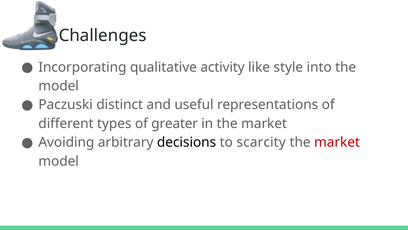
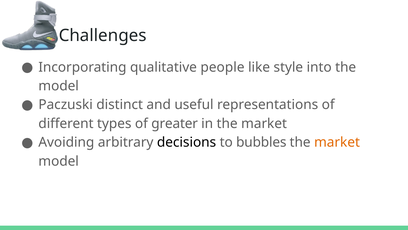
activity: activity -> people (222, 67)
scarcity: scarcity -> bubbles (261, 142)
market colour: red -> orange (337, 142)
